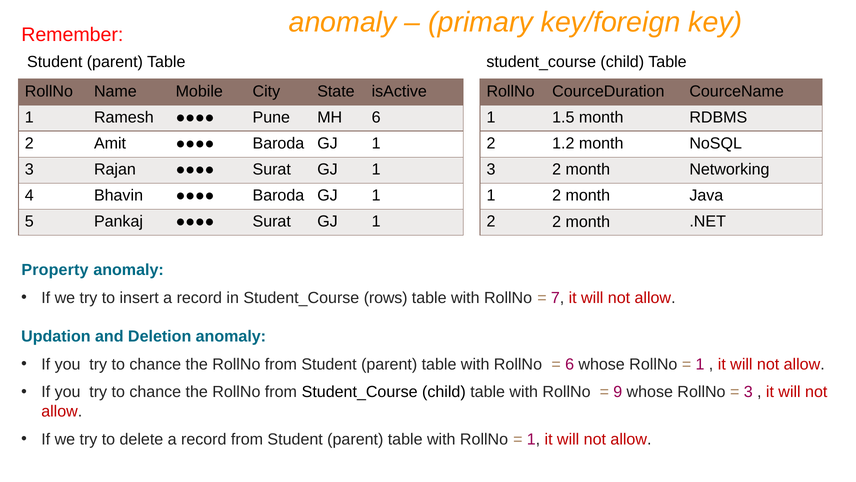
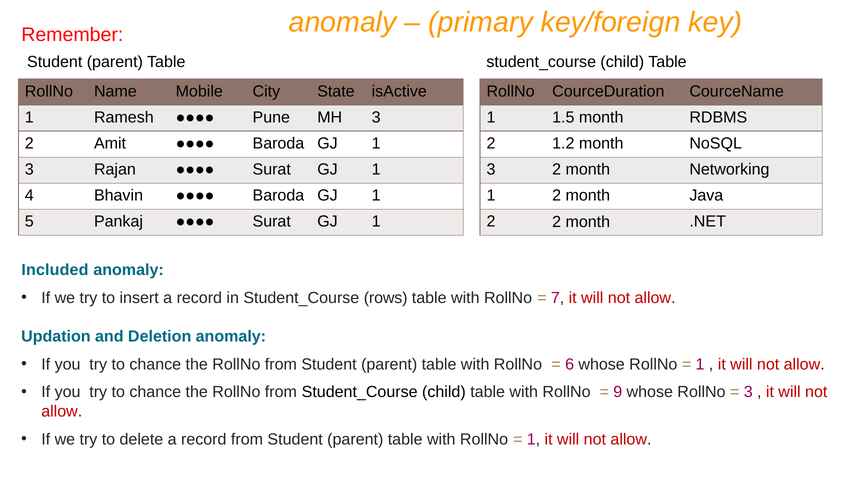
MH 6: 6 -> 3 (376, 117)
Property: Property -> Included (55, 270)
